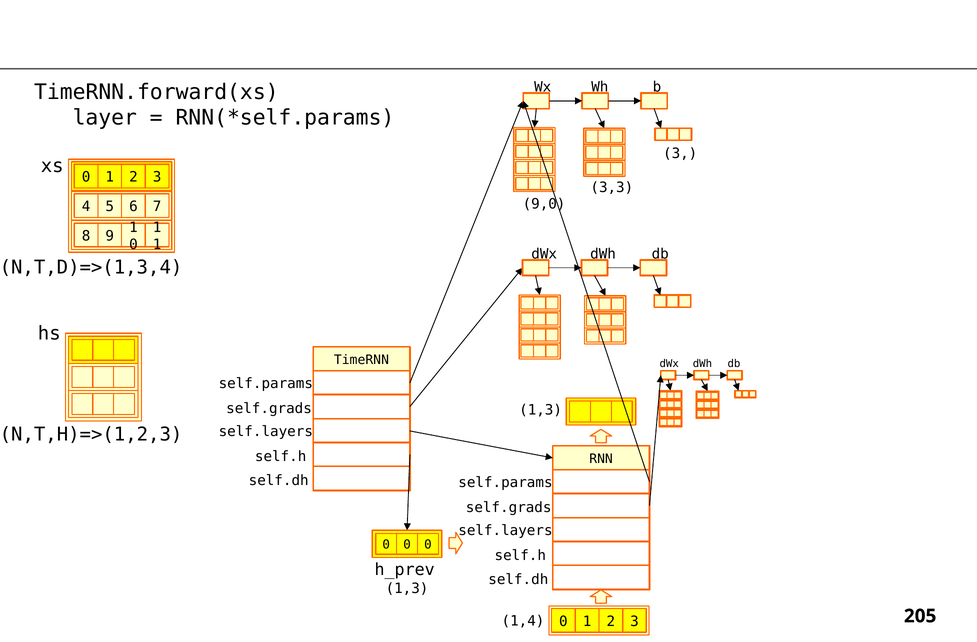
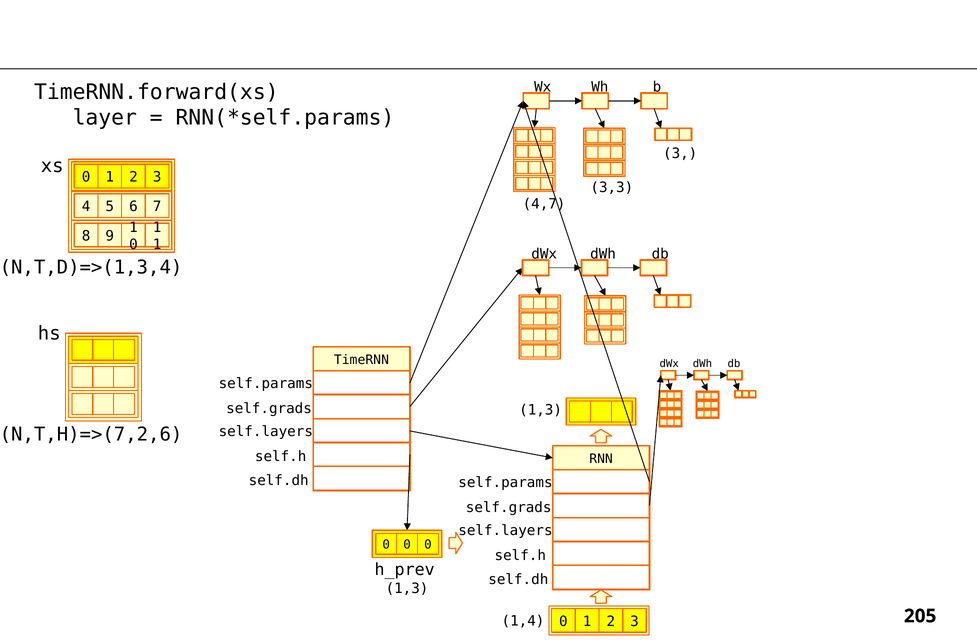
9,0: 9,0 -> 4,7 (544, 204)
N,T,H)=>(1,2,3: N,T,H)=>(1,2,3 -> N,T,H)=>(7,2,6 (91, 434)
